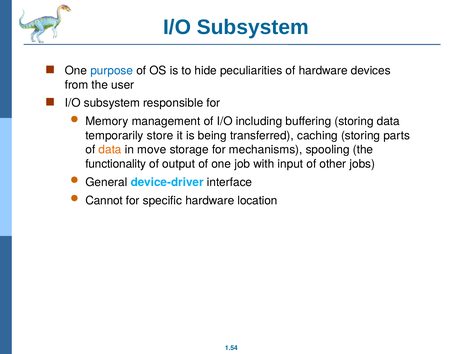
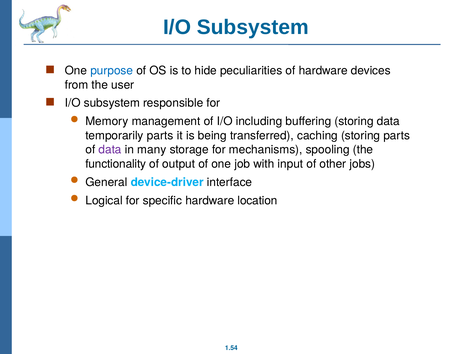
temporarily store: store -> parts (160, 136)
data colour: orange -> purple (110, 150)
move: move -> many (152, 150)
Cannot: Cannot -> Logical (104, 200)
